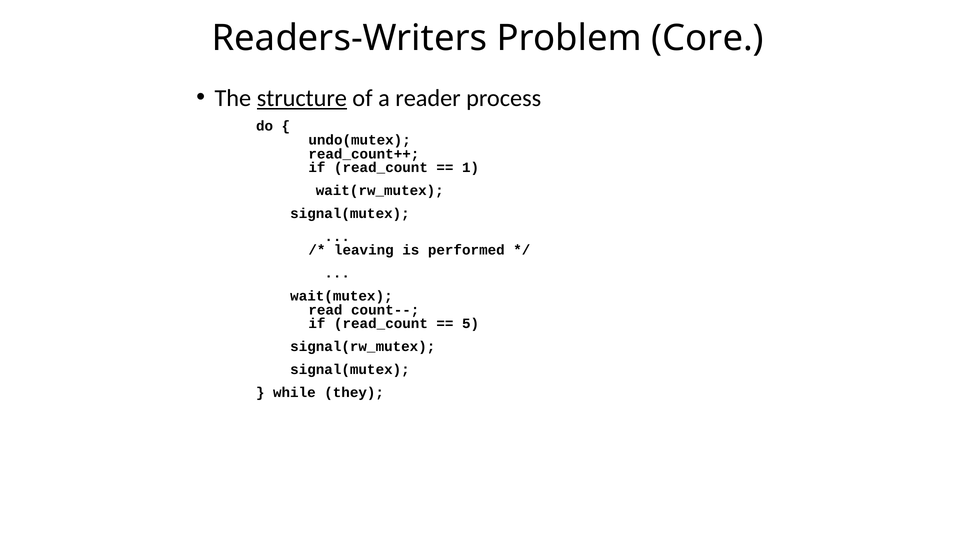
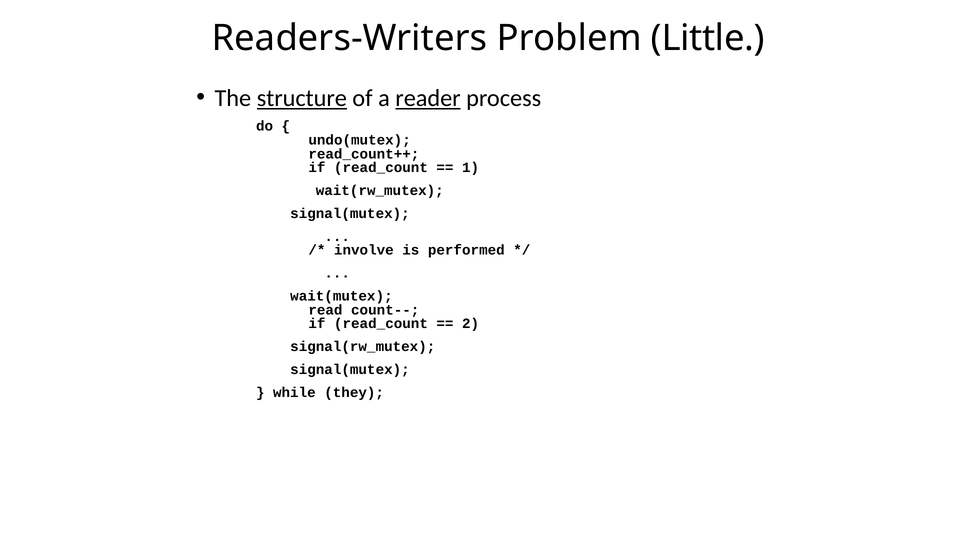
Core: Core -> Little (708, 38)
reader underline: none -> present (428, 98)
leaving: leaving -> involve (364, 250)
5: 5 -> 2 (471, 324)
